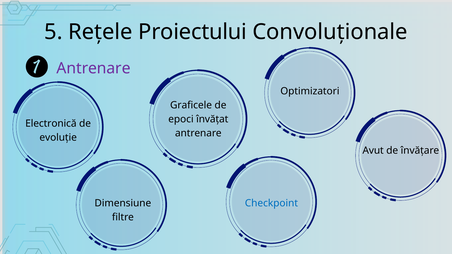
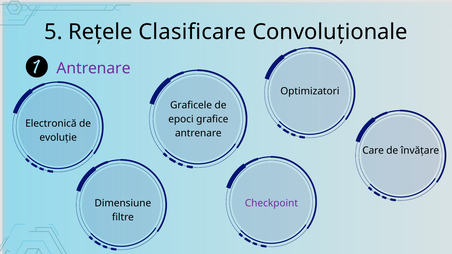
Proiectului: Proiectului -> Clasificare (192, 32)
învățat: învățat -> grafice (212, 119)
Avut: Avut -> Care (373, 151)
Checkpoint colour: blue -> purple (271, 203)
